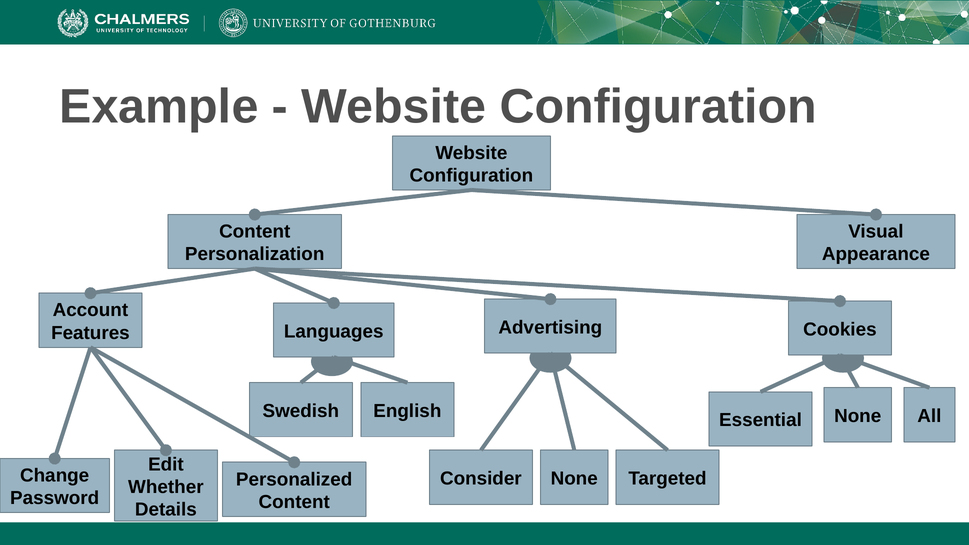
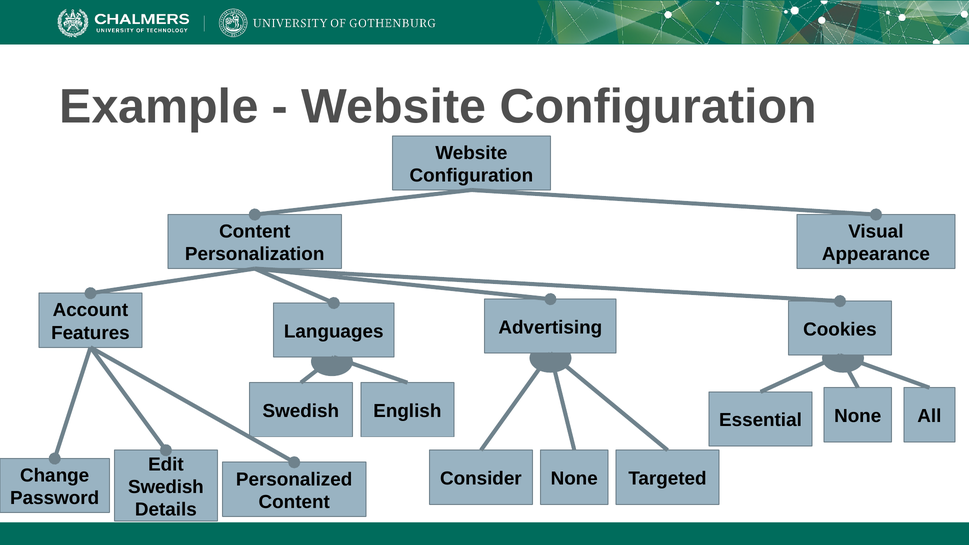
Whether: Whether -> Swedish (166, 487)
